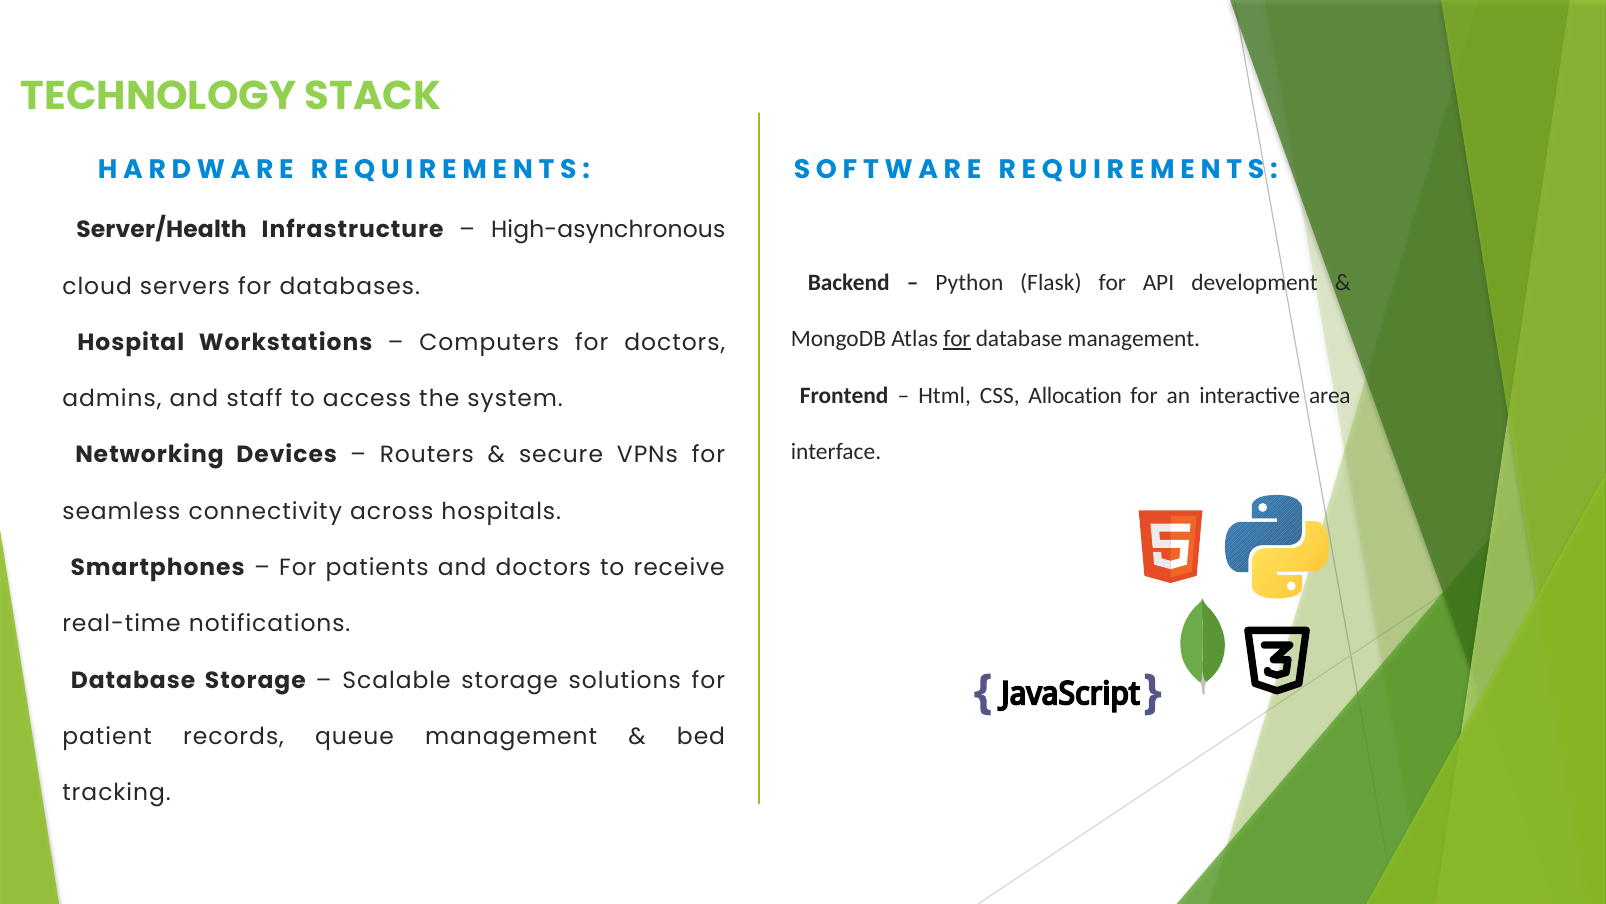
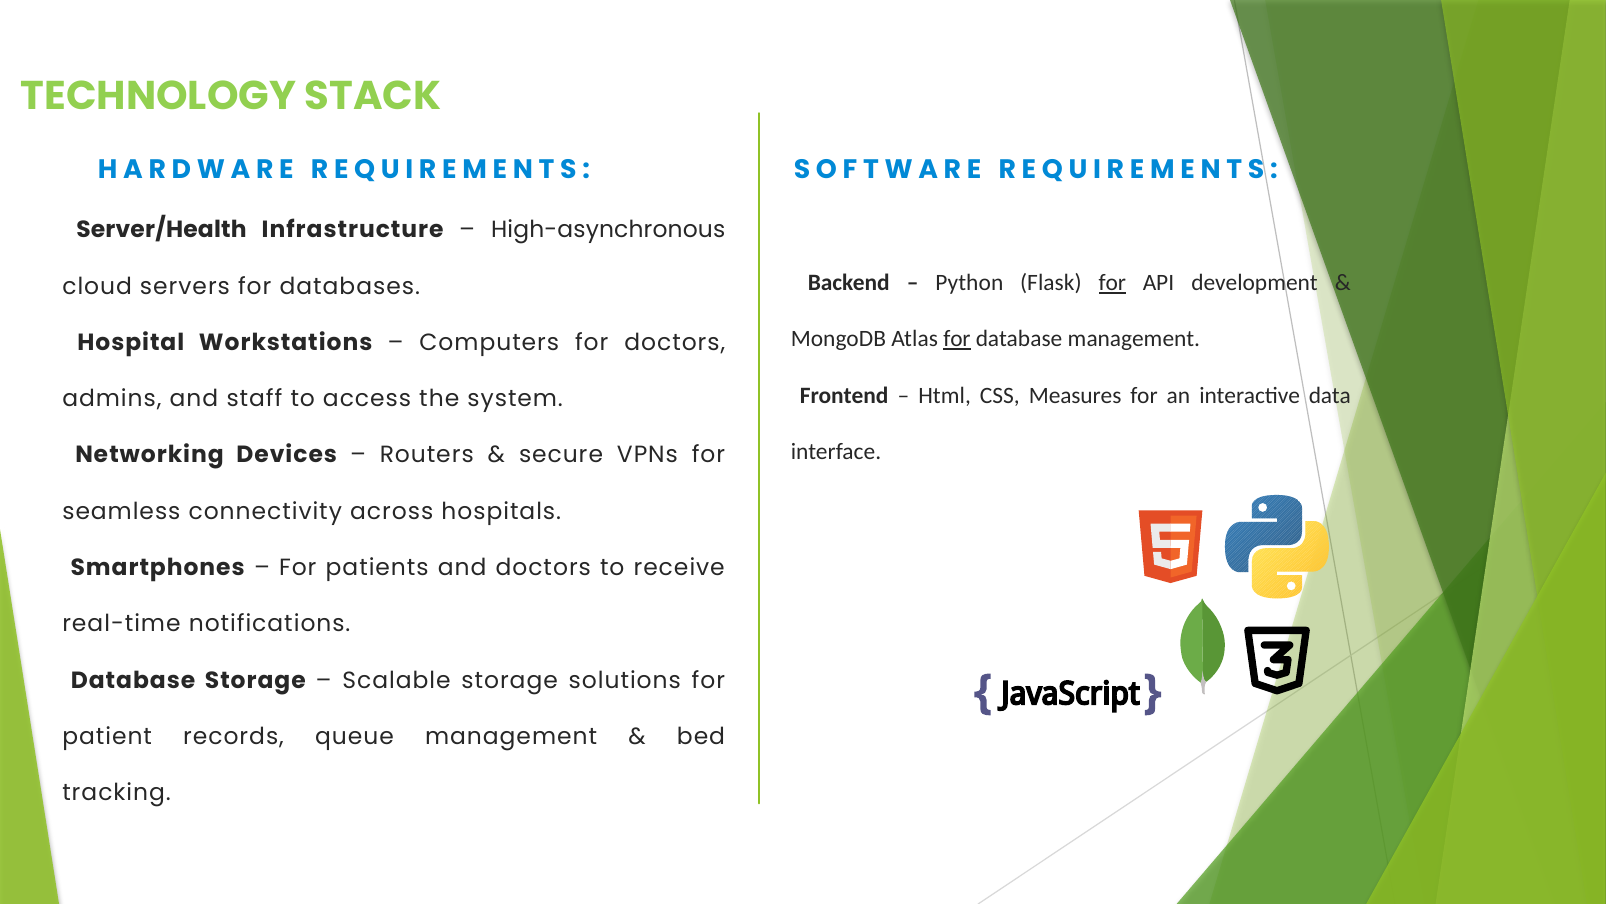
for underline: none -> present (1112, 283)
Allocation: Allocation -> Measures (1075, 395)
area: area -> data (1330, 395)
